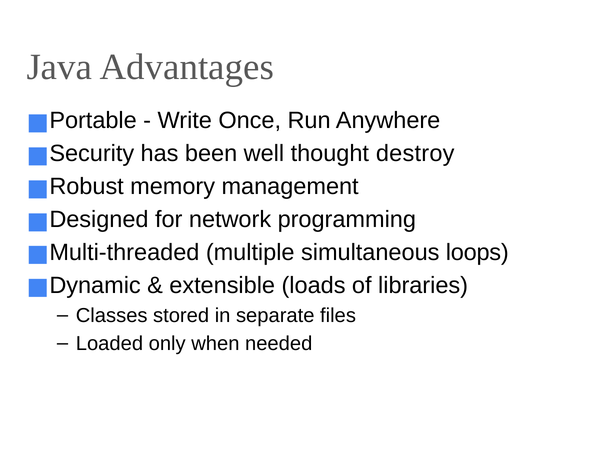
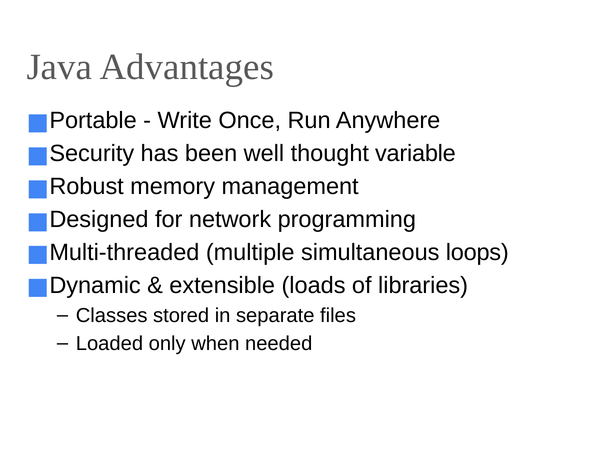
destroy: destroy -> variable (415, 153)
